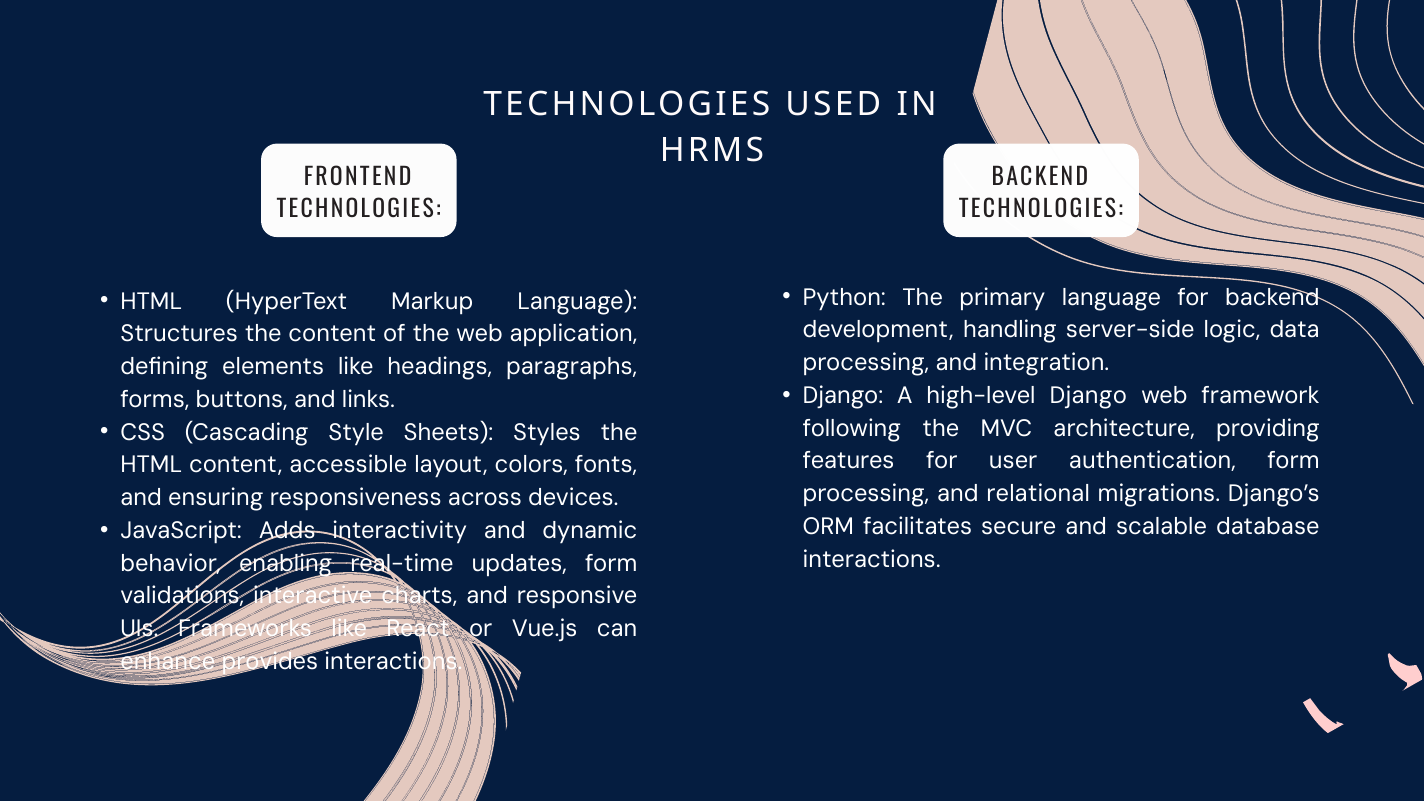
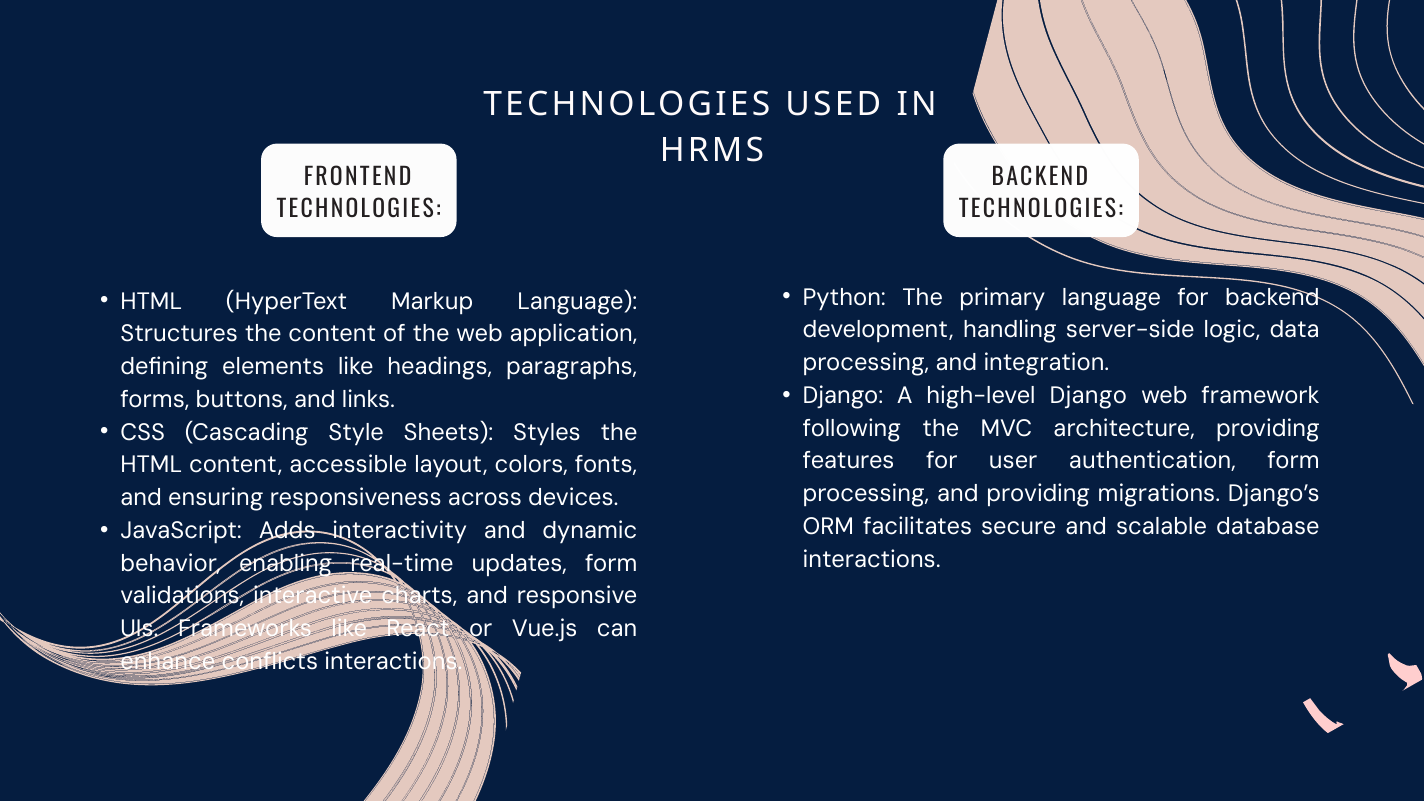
and relational: relational -> providing (1038, 494)
provides: provides -> conflicts (270, 661)
